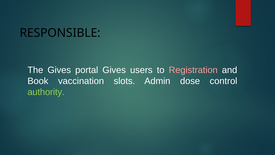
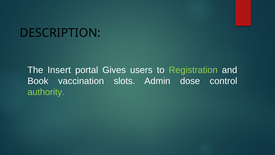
RESPONSIBLE: RESPONSIBLE -> DESCRIPTION (60, 33)
The Gives: Gives -> Insert (59, 70)
Registration colour: pink -> light green (193, 70)
